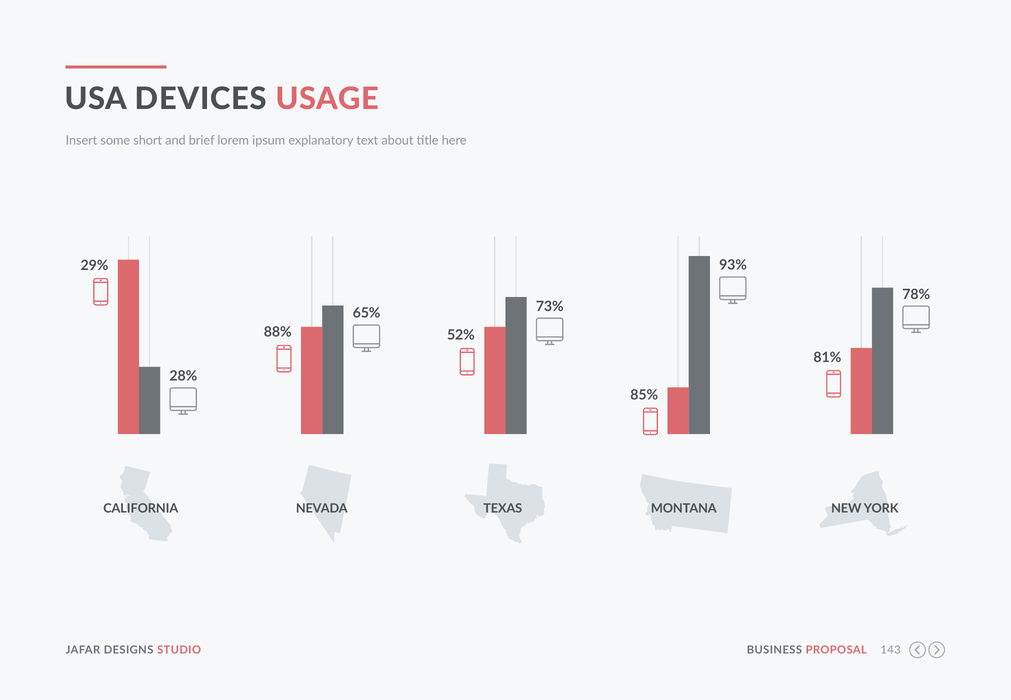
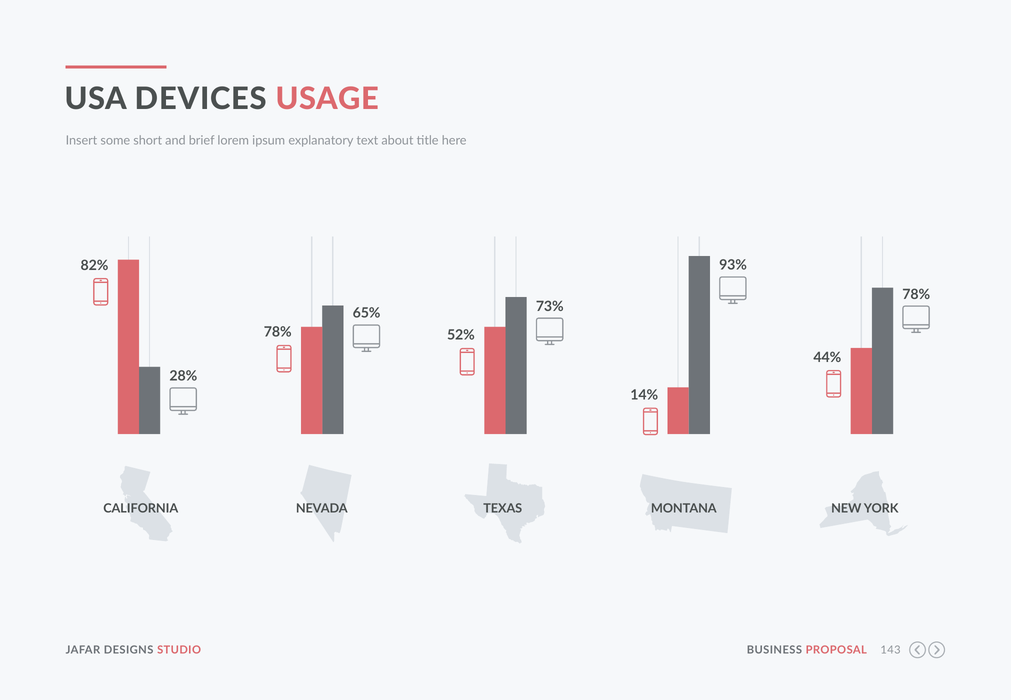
29%: 29% -> 82% (94, 265)
88%: 88% -> 78% (278, 332)
81%: 81% -> 44% (827, 357)
85%: 85% -> 14% (644, 395)
